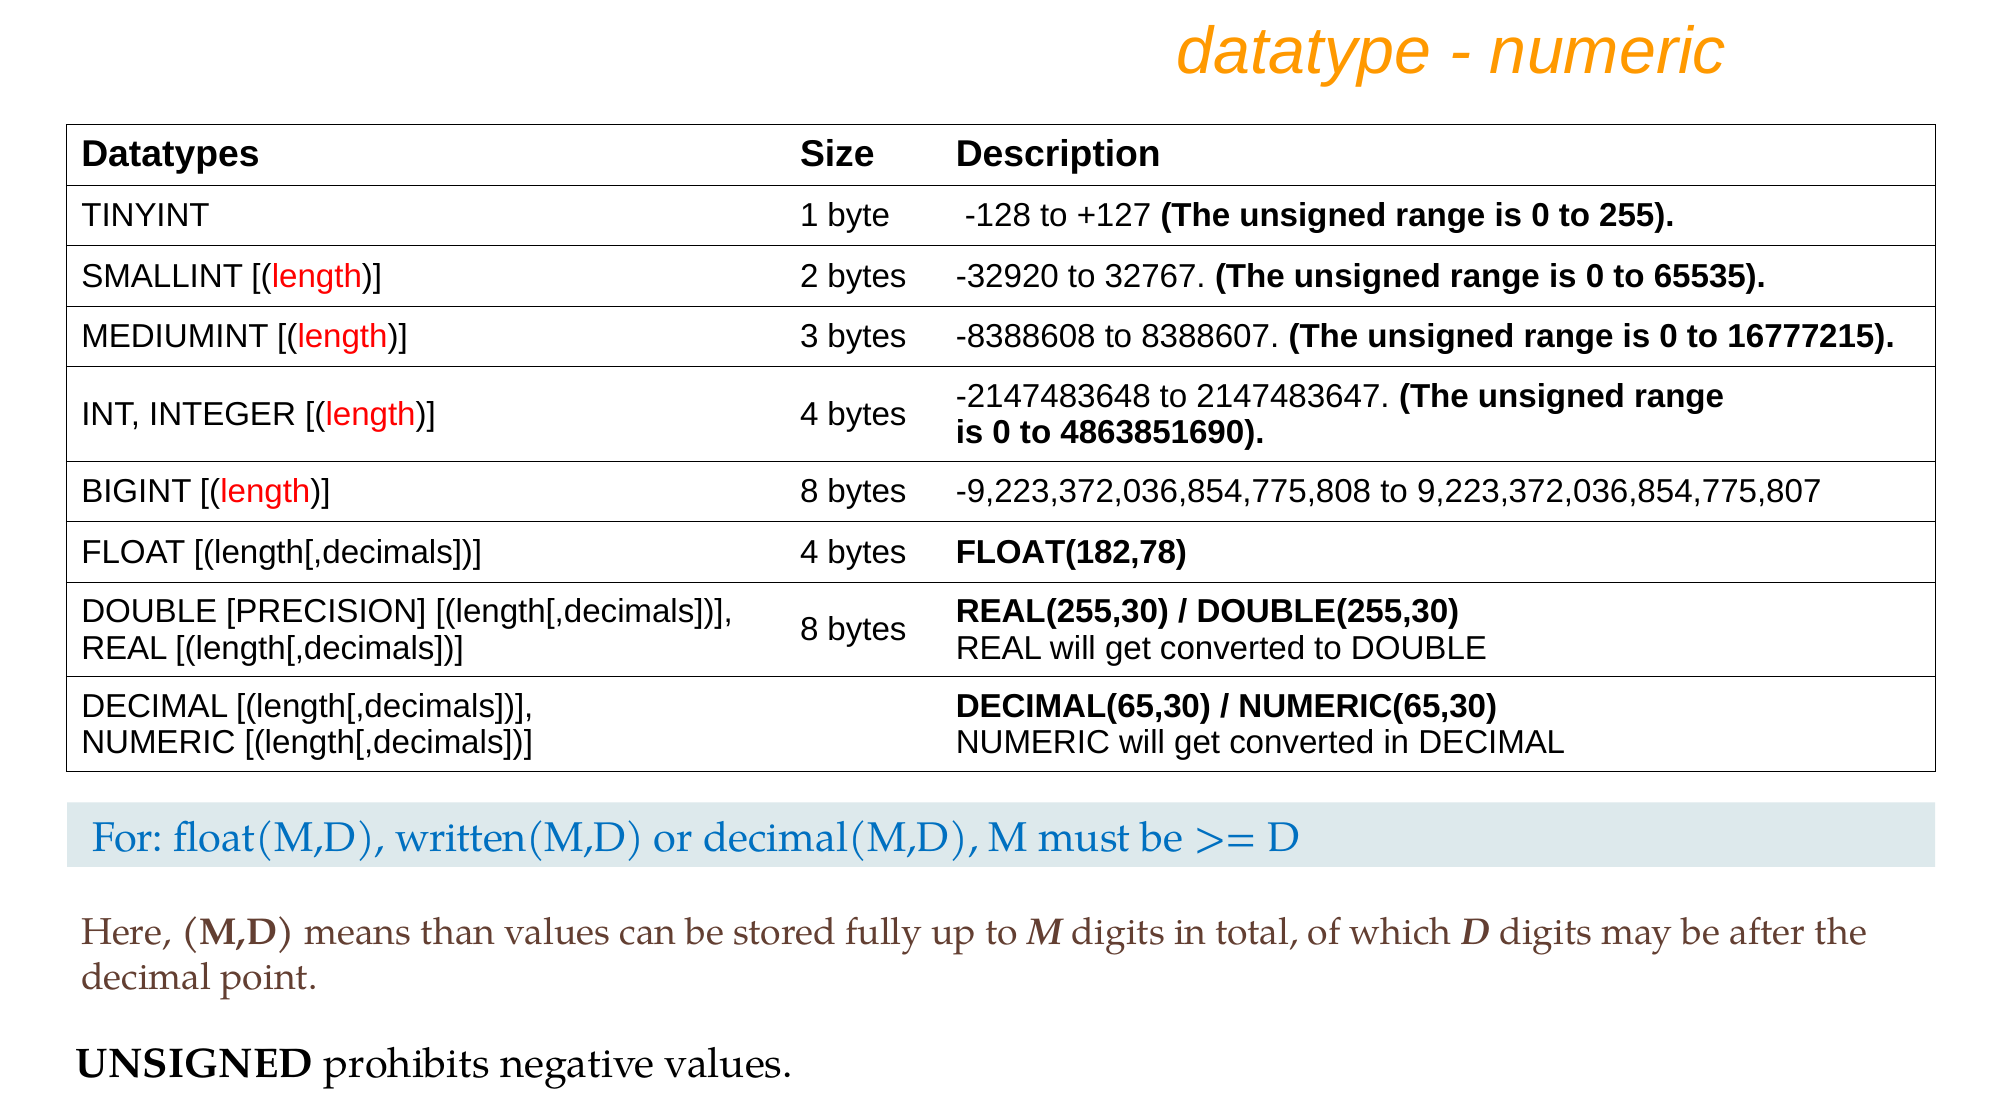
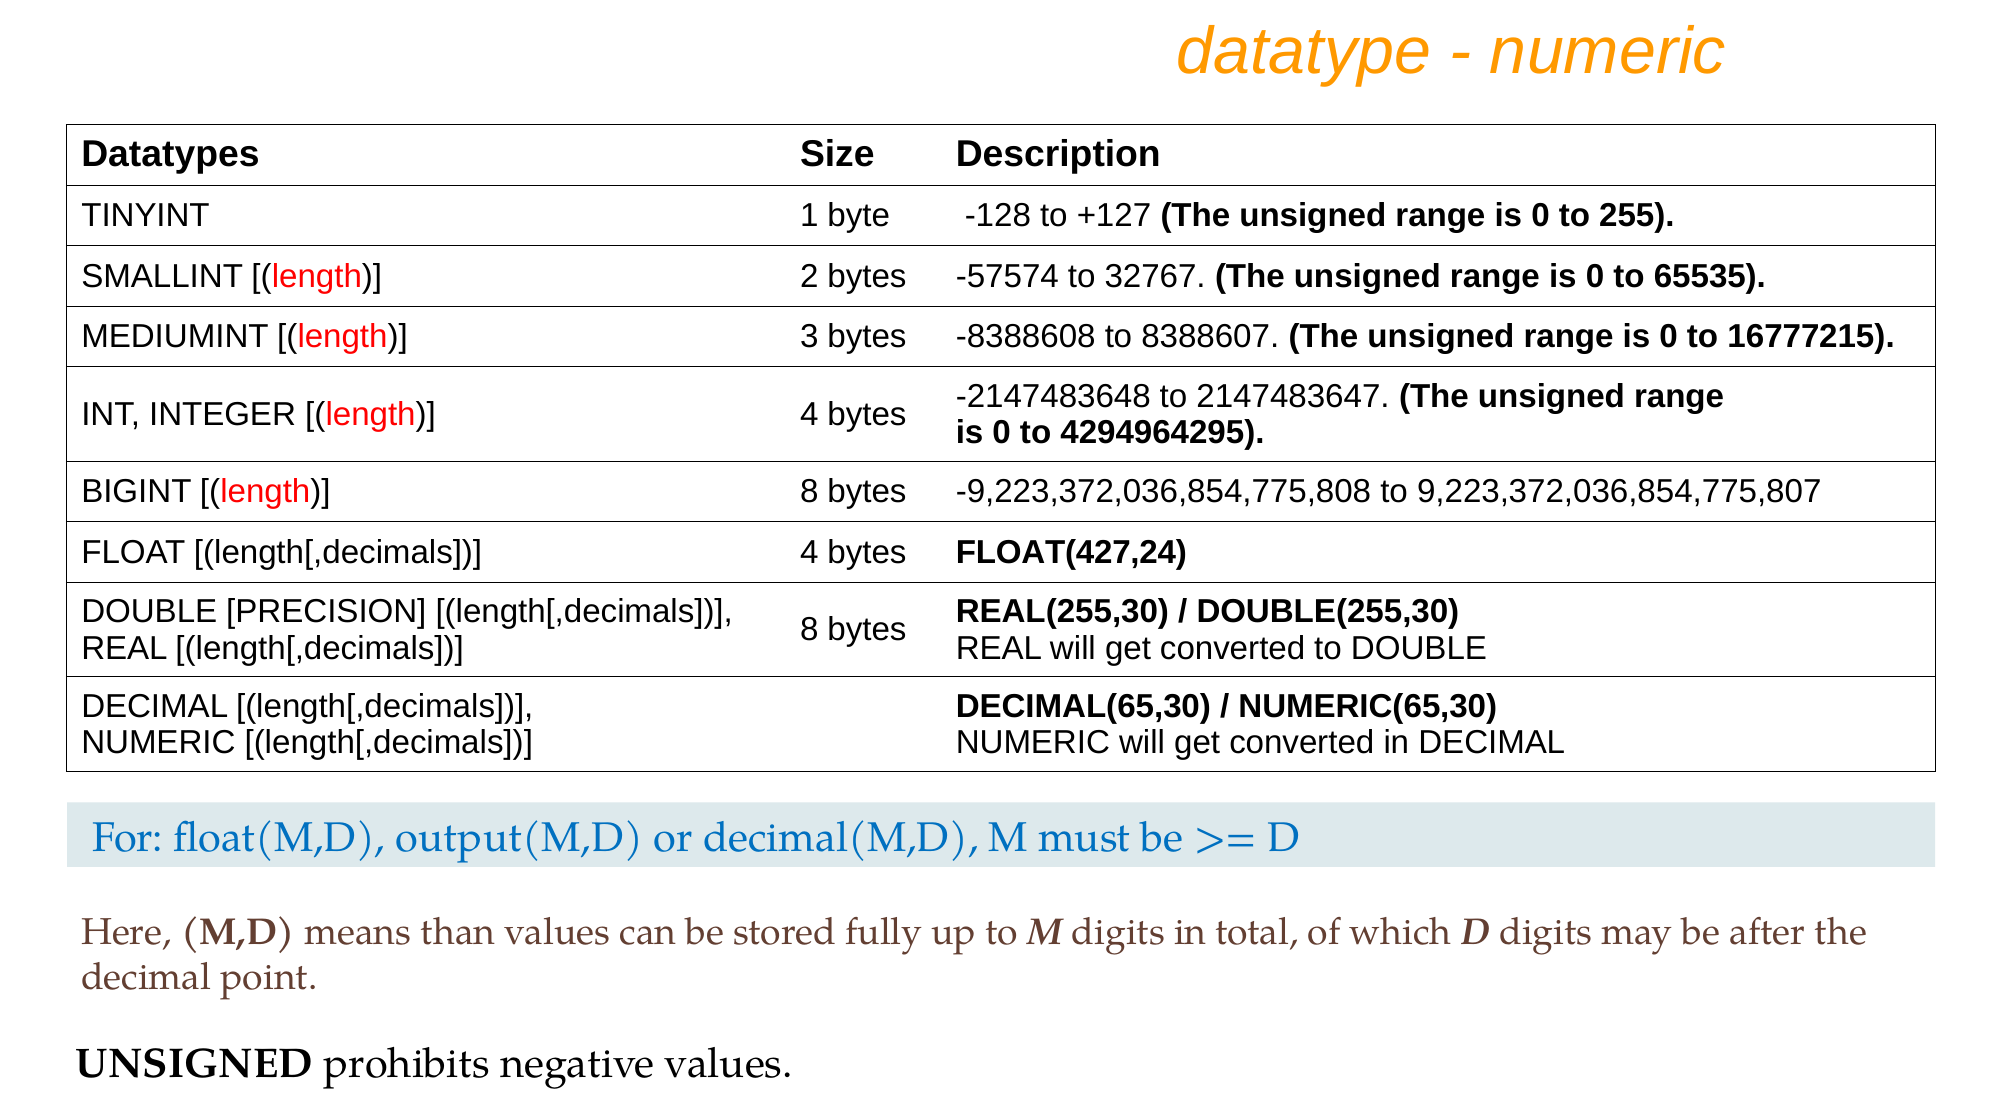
-32920: -32920 -> -57574 (1007, 277)
4863851690: 4863851690 -> 4294964295 (1162, 433)
FLOAT(182,78: FLOAT(182,78 -> FLOAT(427,24 (1071, 553)
written(M,D: written(M,D -> output(M,D (519, 838)
